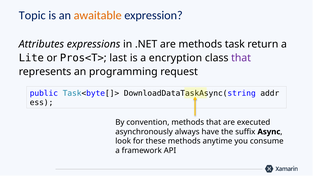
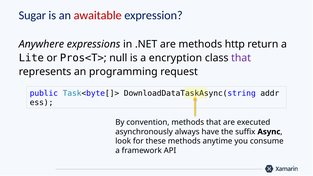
Topic: Topic -> Sugar (32, 15)
awaitable colour: orange -> red (98, 15)
Attributes: Attributes -> Anywhere (41, 44)
task: task -> http (235, 44)
last: last -> null (118, 58)
